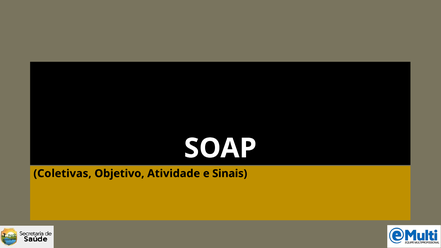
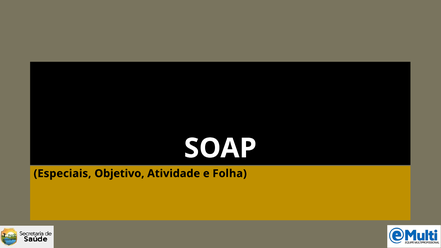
Coletivas: Coletivas -> Especiais (62, 174)
Sinais: Sinais -> Folha (230, 174)
